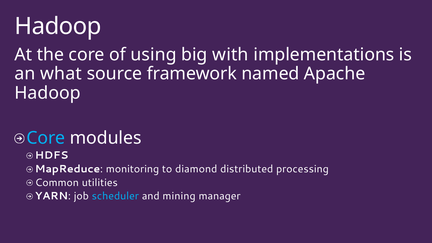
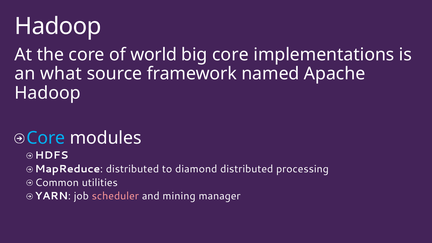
using: using -> world (154, 55)
big with: with -> core (230, 55)
MapReduce monitoring: monitoring -> distributed (132, 169)
scheduler colour: light blue -> pink (115, 196)
